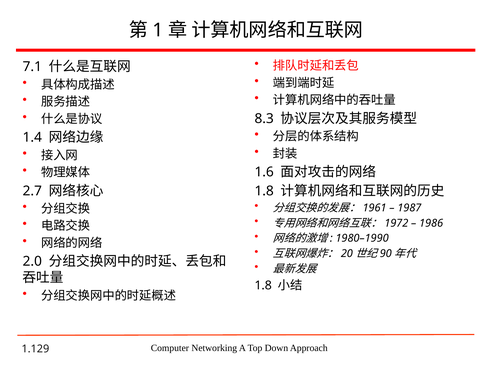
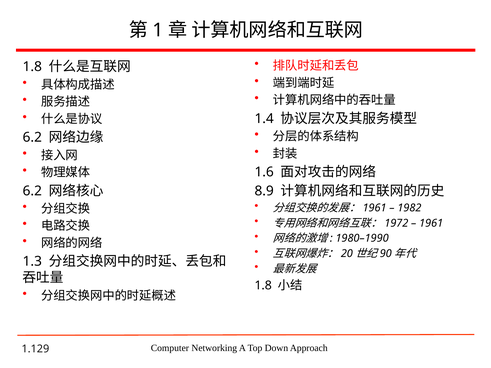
7.1: 7.1 -> 1.8 (32, 67)
8.3: 8.3 -> 1.4 (264, 119)
1.4: 1.4 -> 6.2 (32, 137)
2.7: 2.7 -> 6.2 (32, 191)
1.8: 1.8 -> 8.9 (264, 191)
1987: 1987 -> 1982 (409, 208)
1986: 1986 -> 1961 (431, 223)
2.0: 2.0 -> 1.3 (32, 262)
